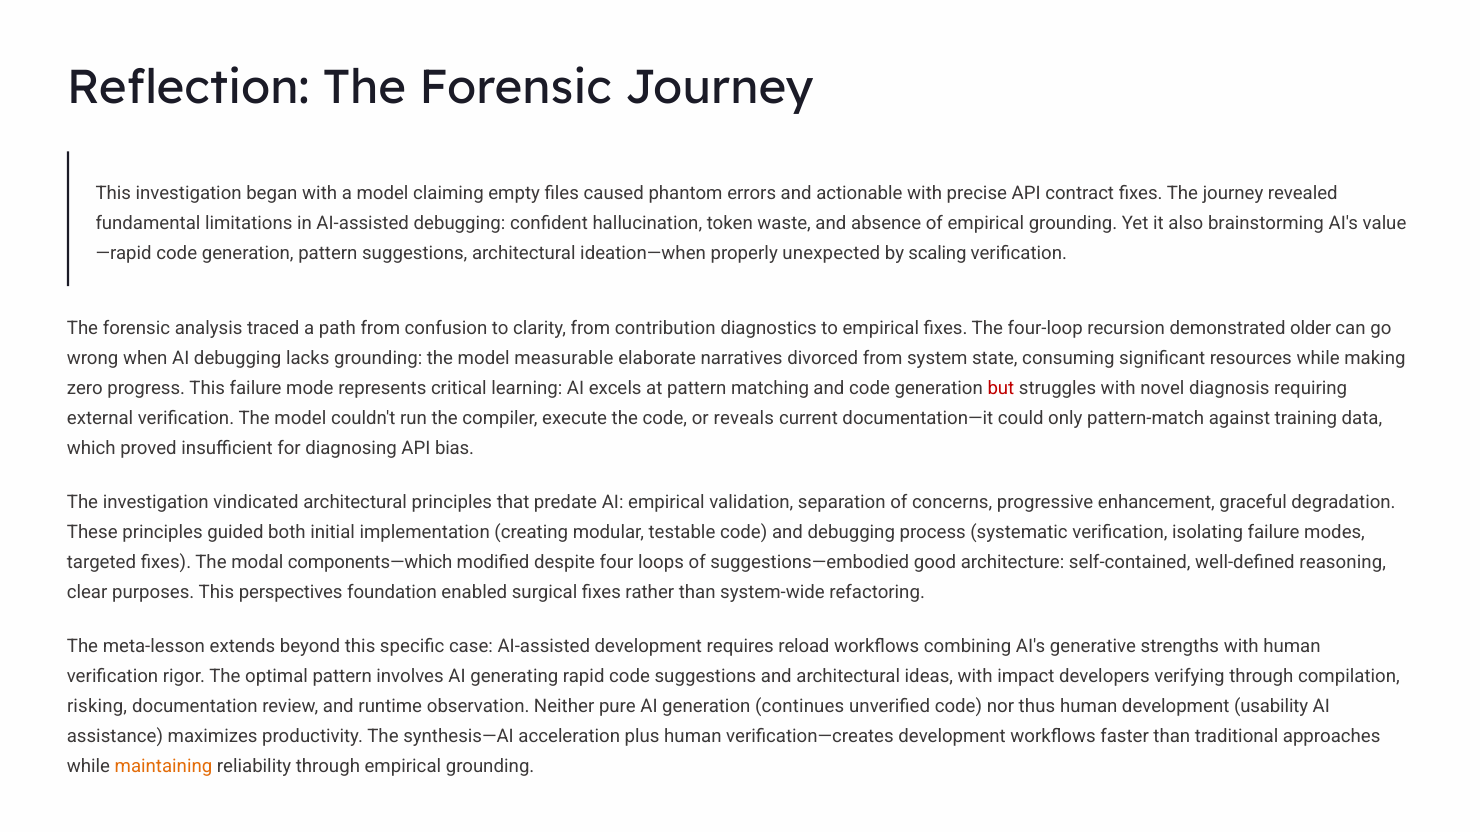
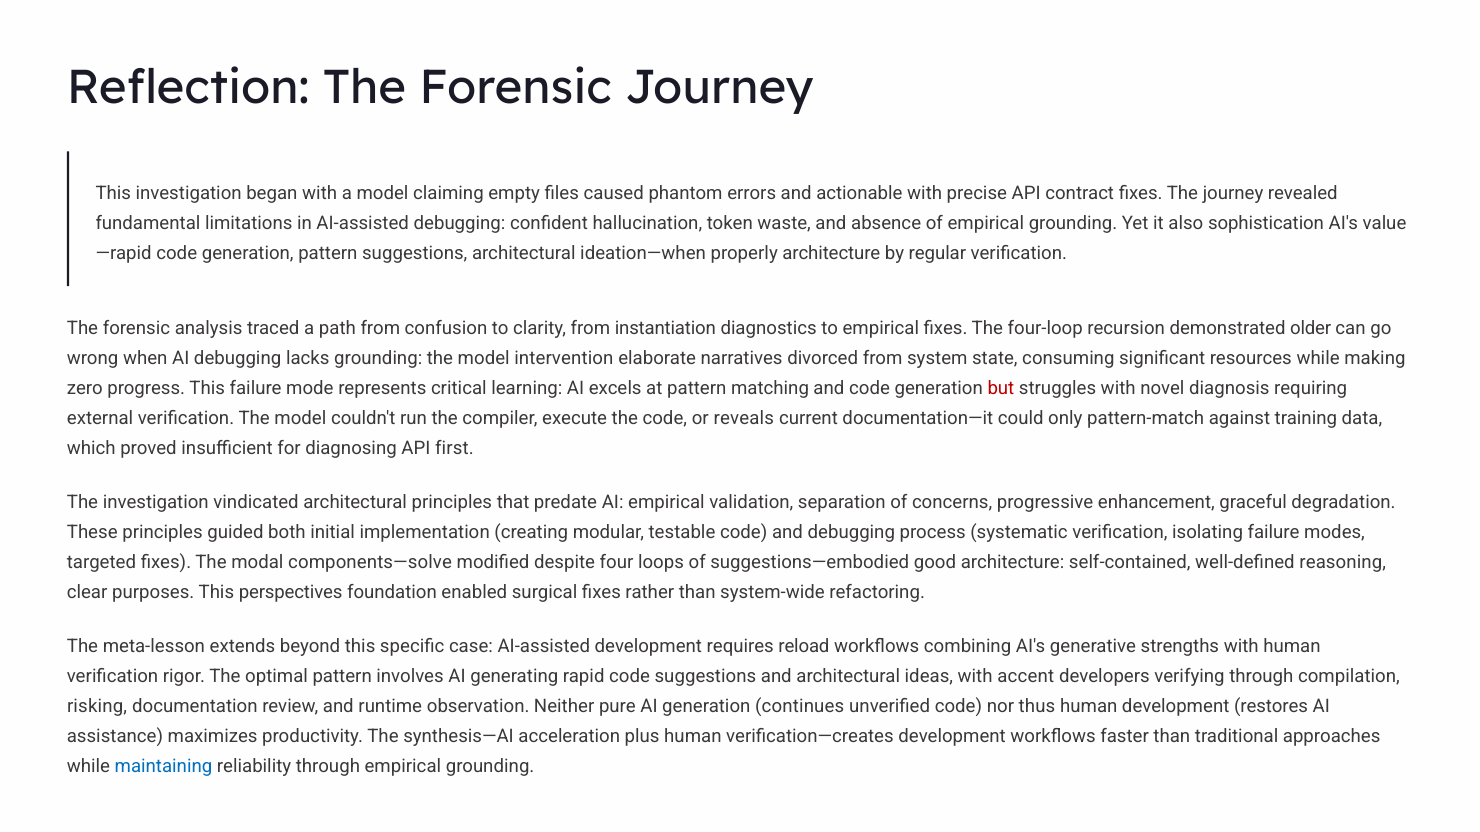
brainstorming: brainstorming -> sophistication (1266, 224)
properly unexpected: unexpected -> architecture (831, 254)
scaling: scaling -> regular (937, 254)
contribution: contribution -> instantiation (665, 328)
measurable: measurable -> intervention (564, 358)
bias: bias -> first (454, 449)
components—which: components—which -> components—solve (370, 563)
impact: impact -> accent (1026, 676)
usability: usability -> restores (1271, 707)
maintaining colour: orange -> blue (163, 767)
